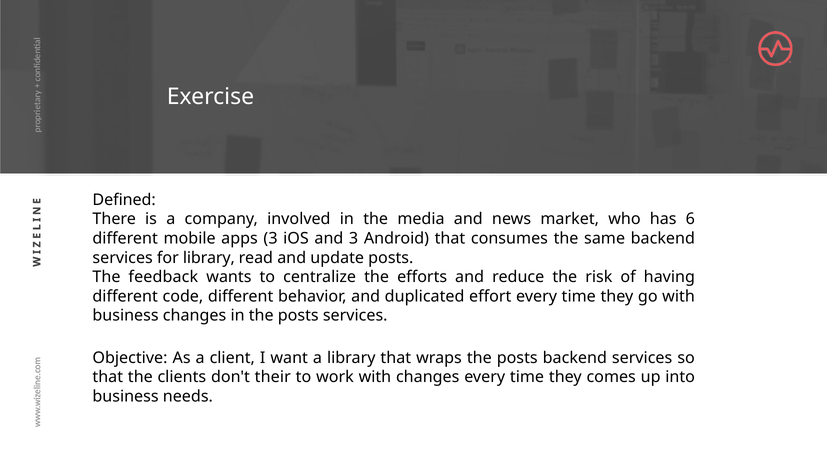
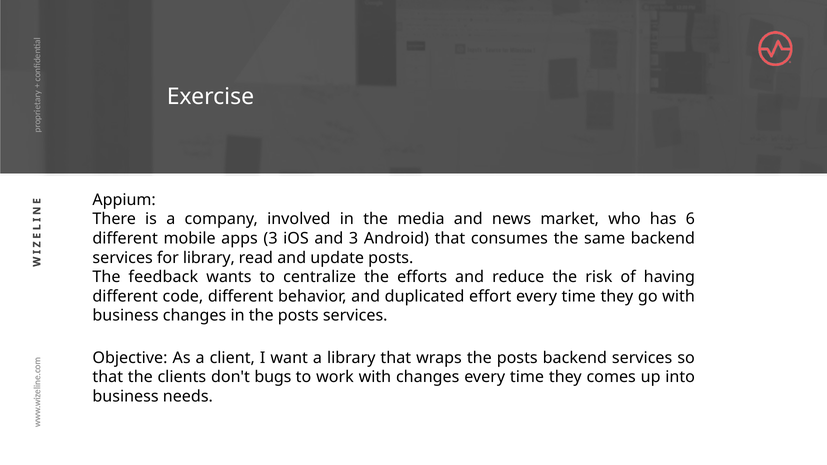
Defined: Defined -> Appium (124, 200)
their: their -> bugs (273, 377)
